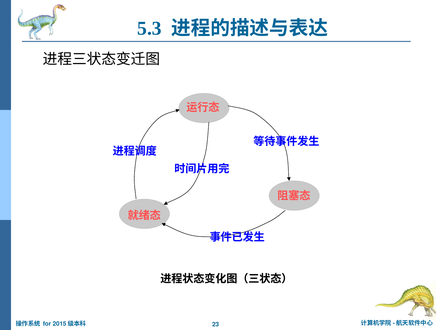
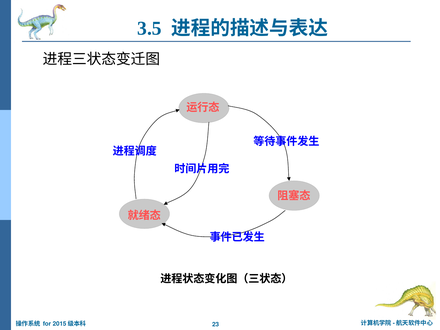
5.3: 5.3 -> 3.5 (150, 29)
